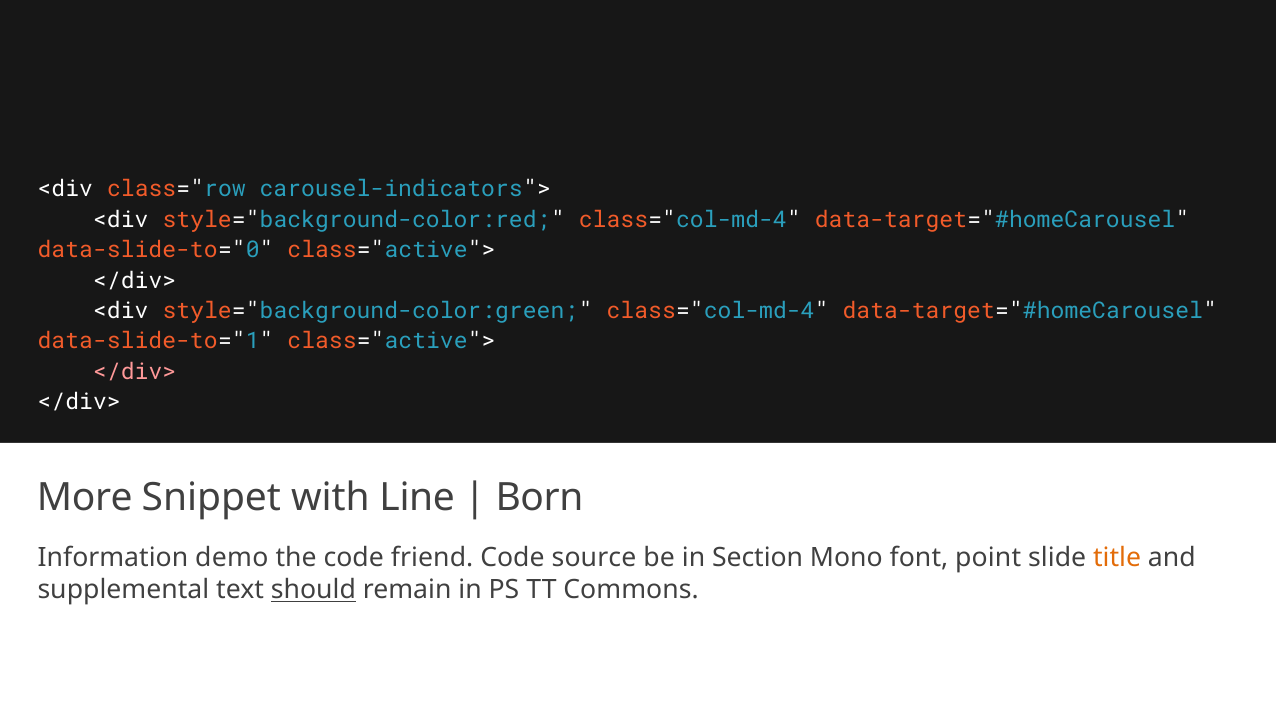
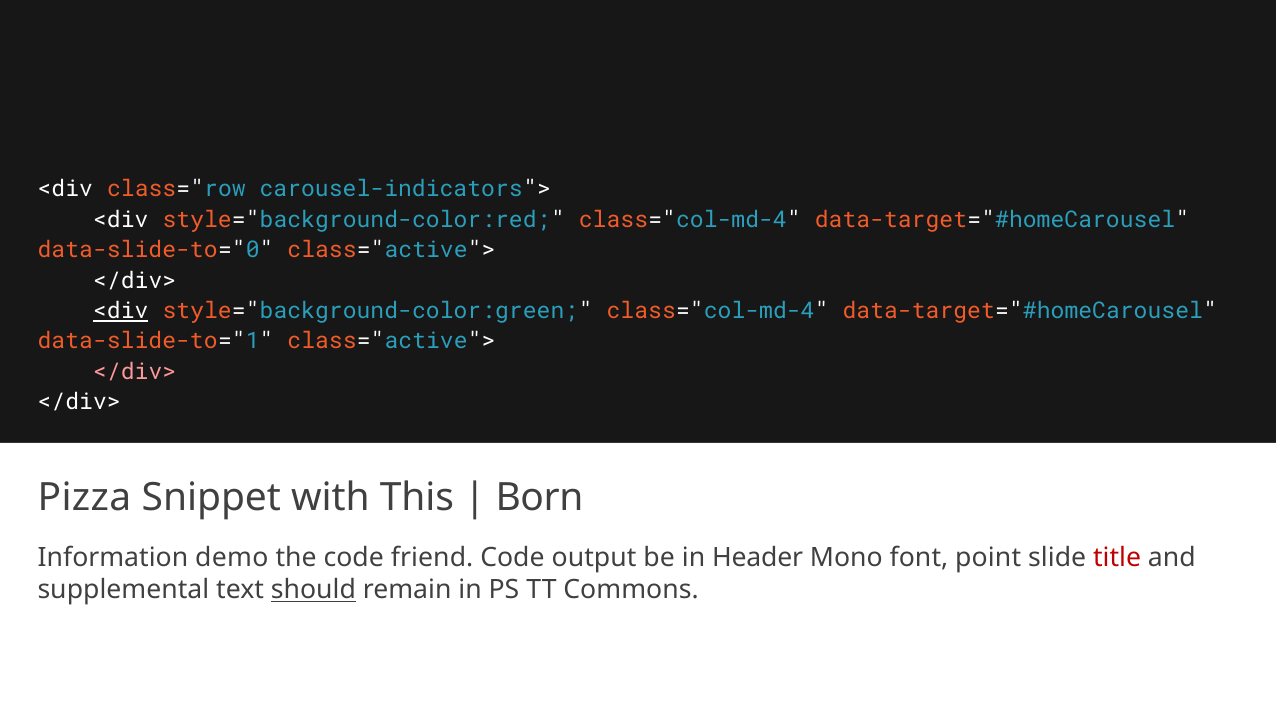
<div underline: none -> present (121, 311)
More: More -> Pizza (84, 498)
Line: Line -> This (417, 498)
source: source -> output (594, 558)
Section: Section -> Header (758, 558)
title colour: orange -> red (1117, 558)
